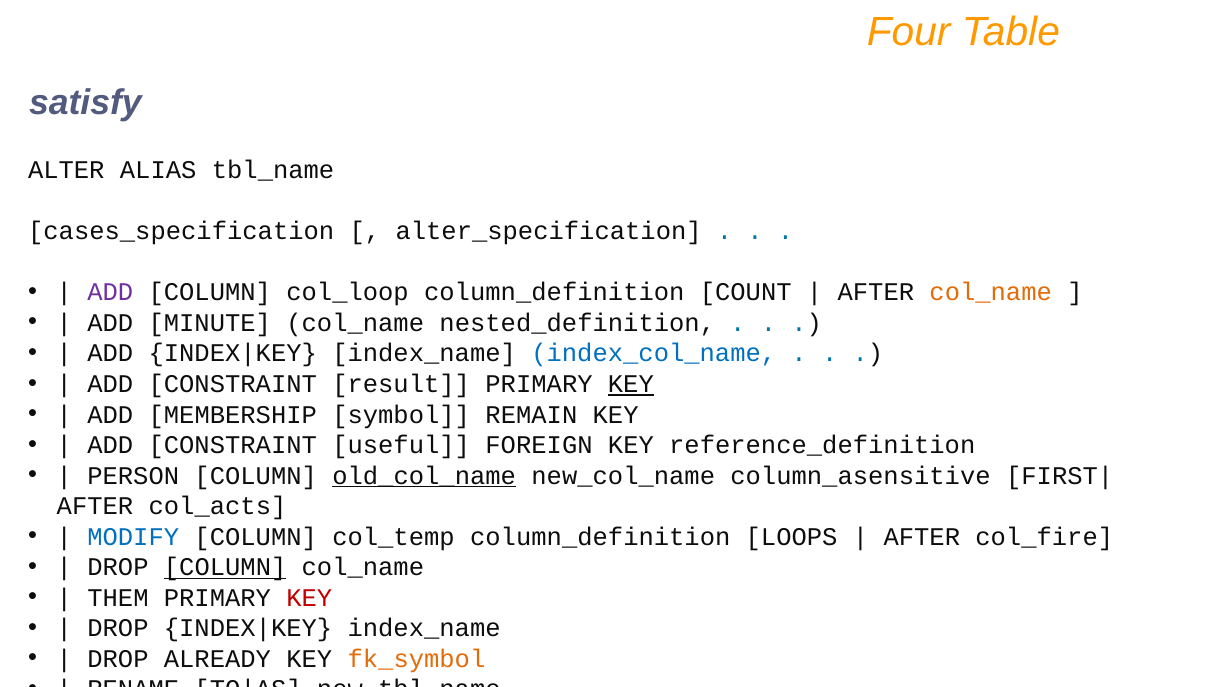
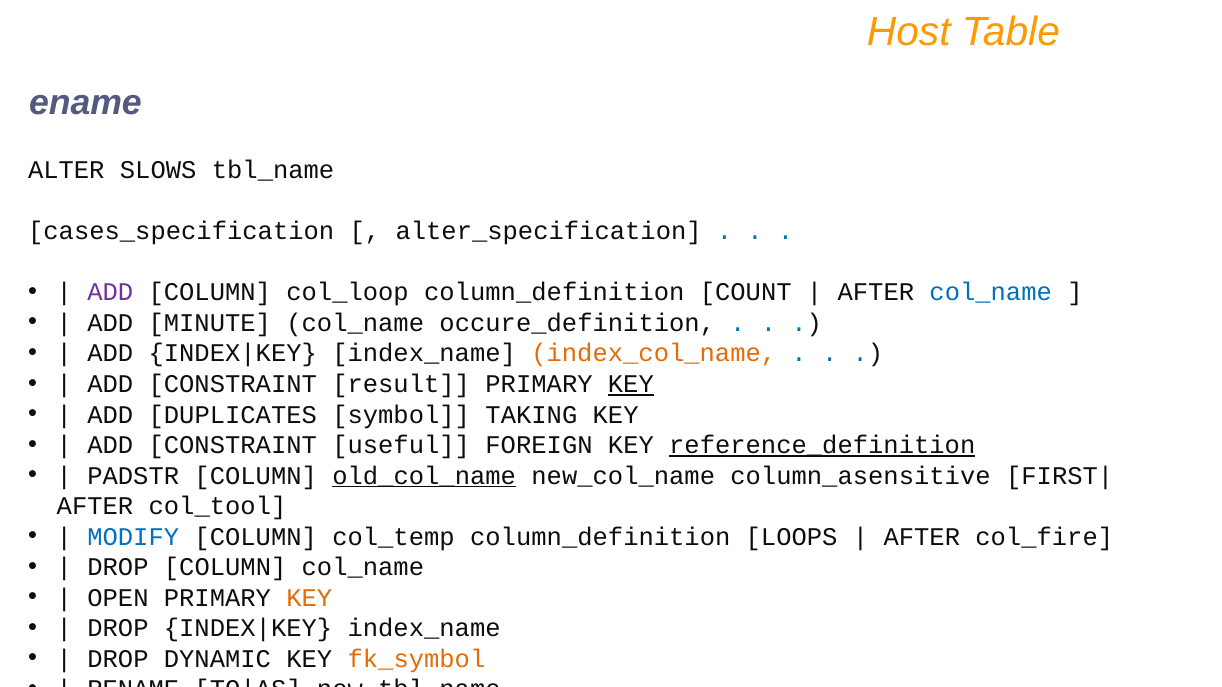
Four: Four -> Host (909, 32)
satisfy: satisfy -> ename (85, 103)
ALIAS: ALIAS -> SLOWS (158, 170)
col_name colour: orange -> blue (991, 293)
nested_definition: nested_definition -> occure_definition (577, 323)
index_col_name colour: blue -> orange (654, 354)
MEMBERSHIP: MEMBERSHIP -> DUPLICATES (233, 415)
REMAIN: REMAIN -> TAKING (531, 415)
reference_definition underline: none -> present (822, 445)
PERSON: PERSON -> PADSTR (133, 476)
col_acts: col_acts -> col_tool (217, 507)
COLUMN underline: present -> none (225, 568)
THEM: THEM -> OPEN (118, 598)
KEY colour: red -> orange (309, 598)
ALREADY: ALREADY -> DYNAMIC (217, 659)
